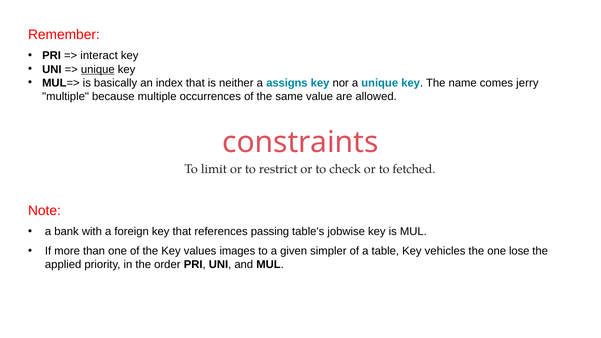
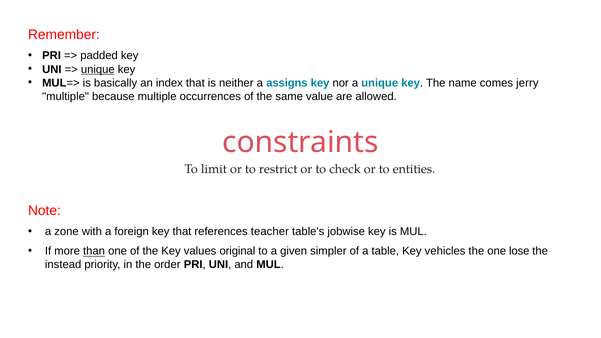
interact: interact -> padded (99, 56)
fetched: fetched -> entities (414, 169)
bank: bank -> zone (67, 232)
passing: passing -> teacher (270, 232)
than underline: none -> present (94, 251)
images: images -> original (237, 251)
applied: applied -> instead (63, 265)
